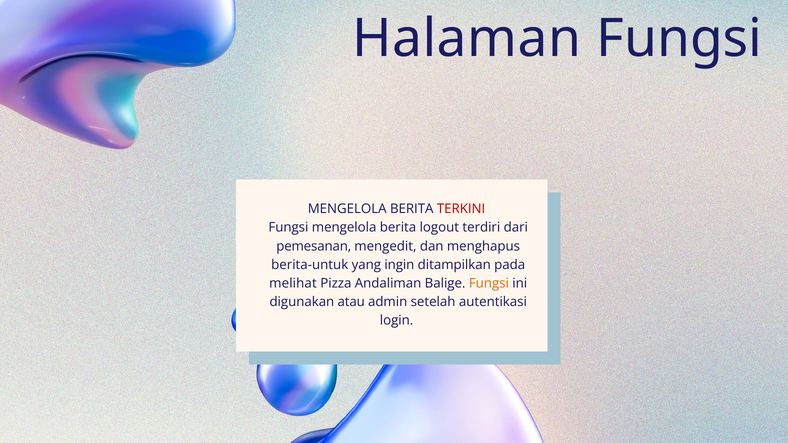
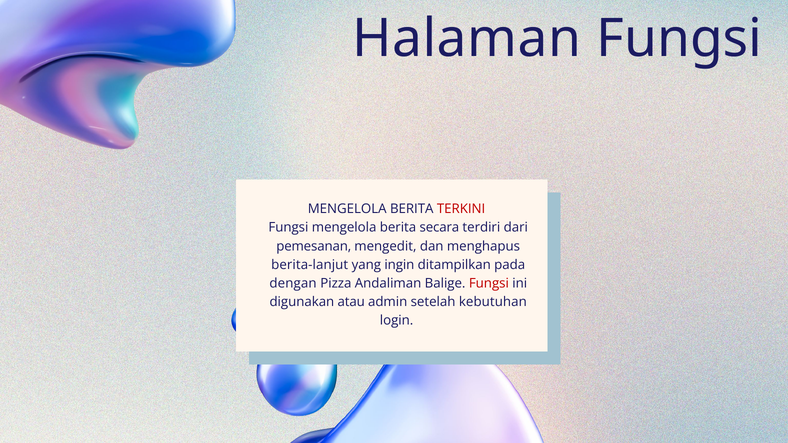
logout: logout -> secara (439, 228)
berita-untuk: berita-untuk -> berita-lanjut (310, 265)
melihat: melihat -> dengan (293, 284)
Fungsi colour: orange -> red (489, 284)
autentikasi: autentikasi -> kebutuhan (493, 302)
